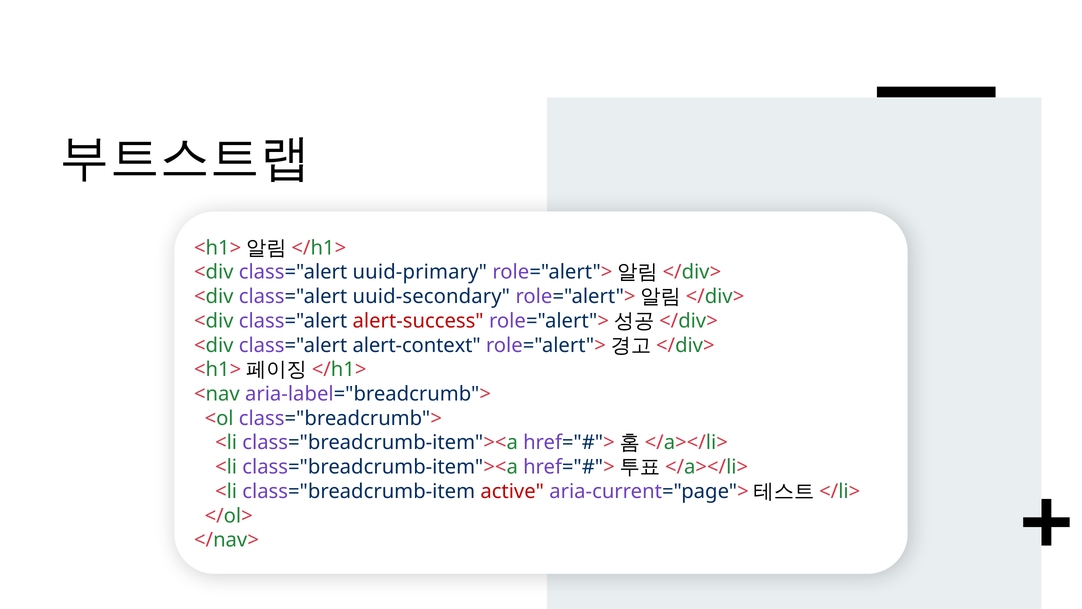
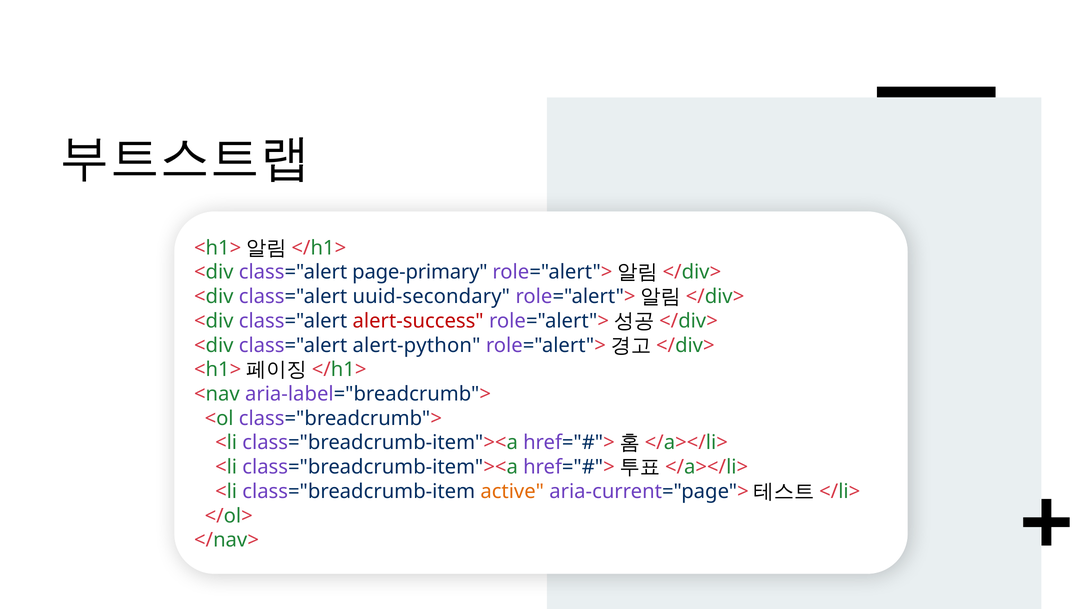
uuid-primary: uuid-primary -> page-primary (420, 272)
alert-context: alert-context -> alert-python (416, 345)
active colour: red -> orange (512, 491)
